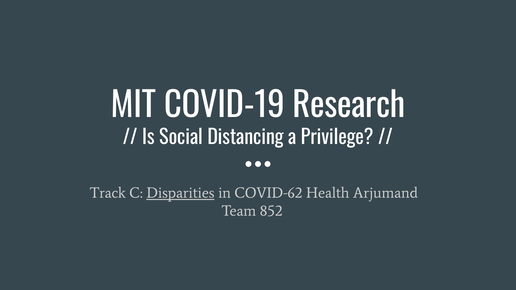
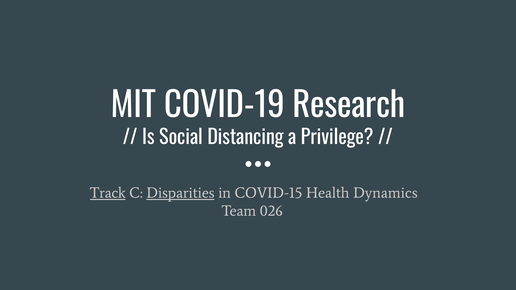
Track underline: none -> present (108, 193)
COVID-62: COVID-62 -> COVID-15 (268, 193)
Arjumand: Arjumand -> Dynamics (385, 193)
852: 852 -> 026 (271, 211)
